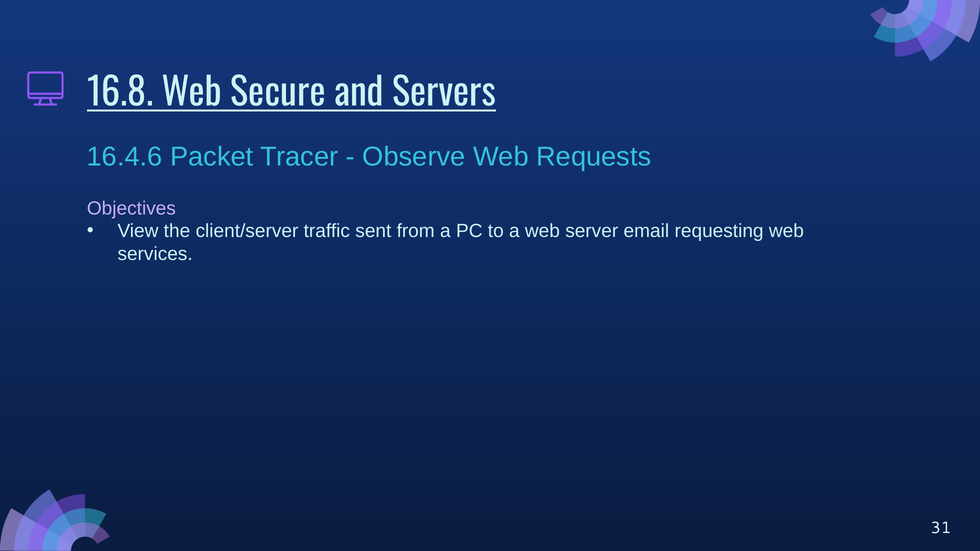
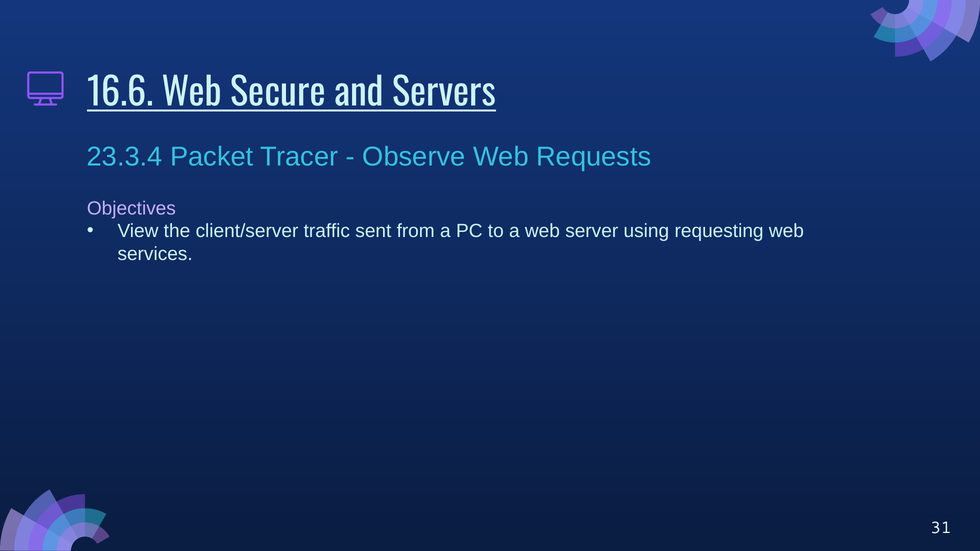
16.8: 16.8 -> 16.6 (120, 93)
16.4.6: 16.4.6 -> 23.3.4 (125, 157)
email: email -> using (646, 231)
